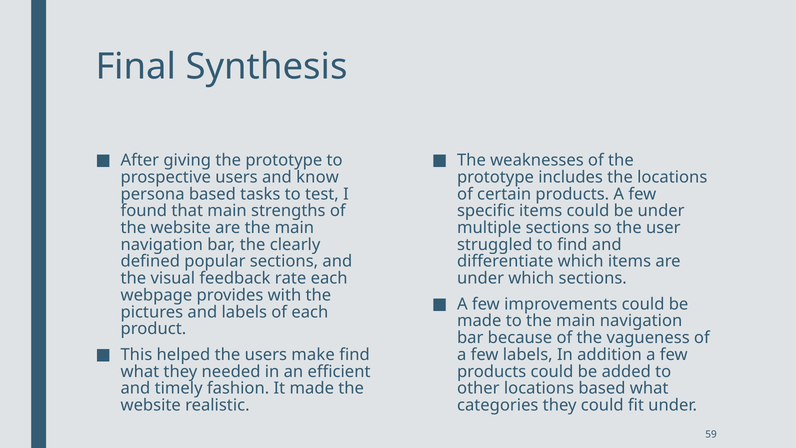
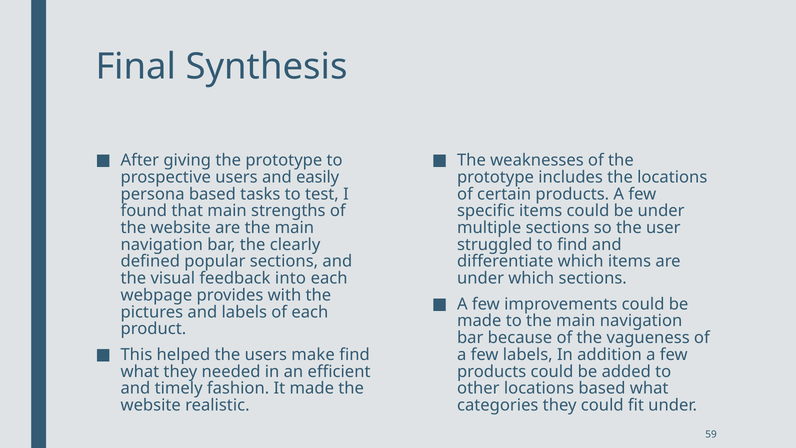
know: know -> easily (318, 177)
rate: rate -> into (291, 278)
